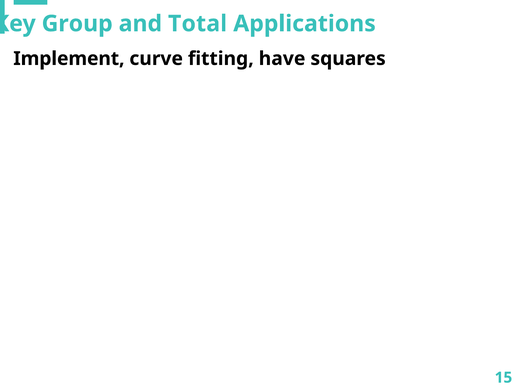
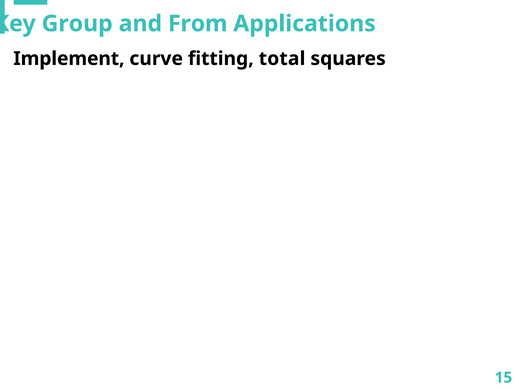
Total: Total -> From (198, 24)
have: have -> total (282, 59)
